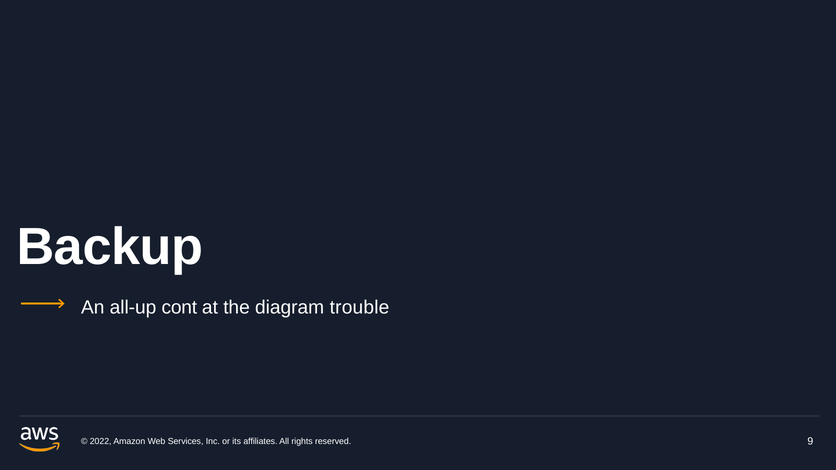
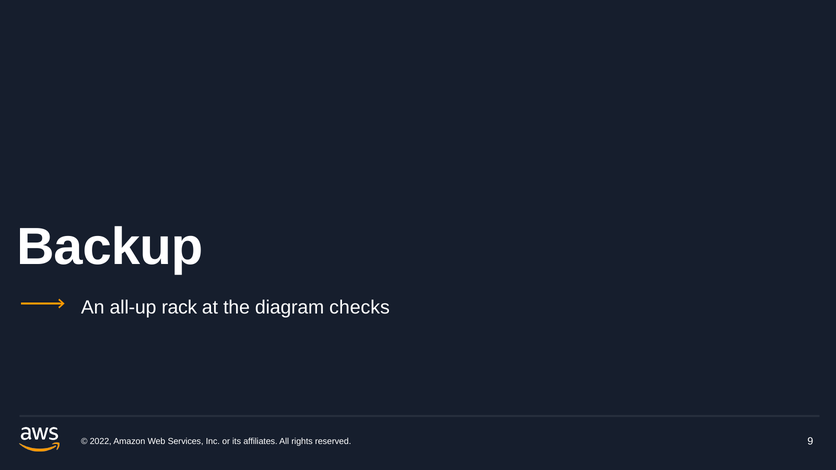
cont: cont -> rack (179, 307)
trouble: trouble -> checks (360, 307)
